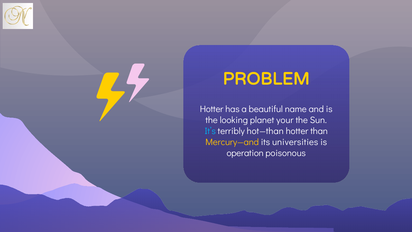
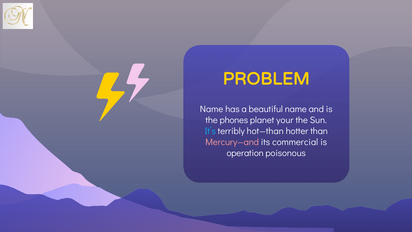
Hotter: Hotter -> Name (212, 109)
looking: looking -> phones (234, 120)
Mercury—and colour: yellow -> pink (232, 142)
universities: universities -> commercial (295, 142)
